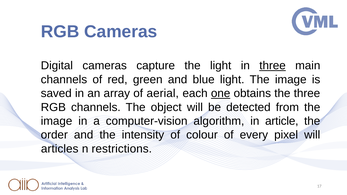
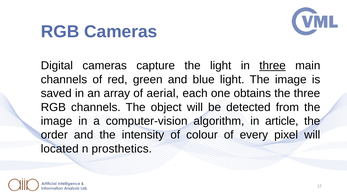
one underline: present -> none (221, 93)
articles: articles -> located (60, 149)
restrictions: restrictions -> prosthetics (122, 149)
